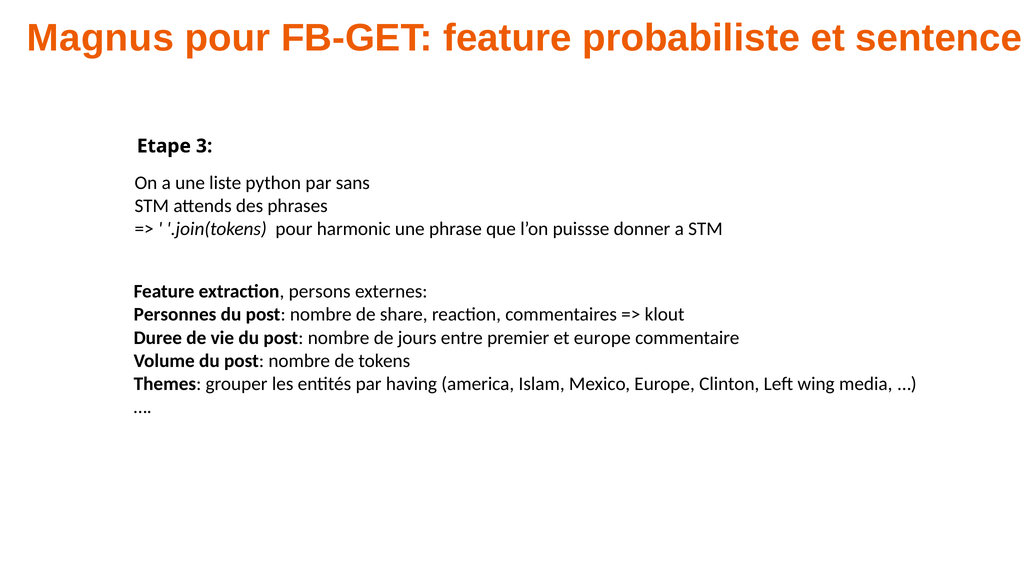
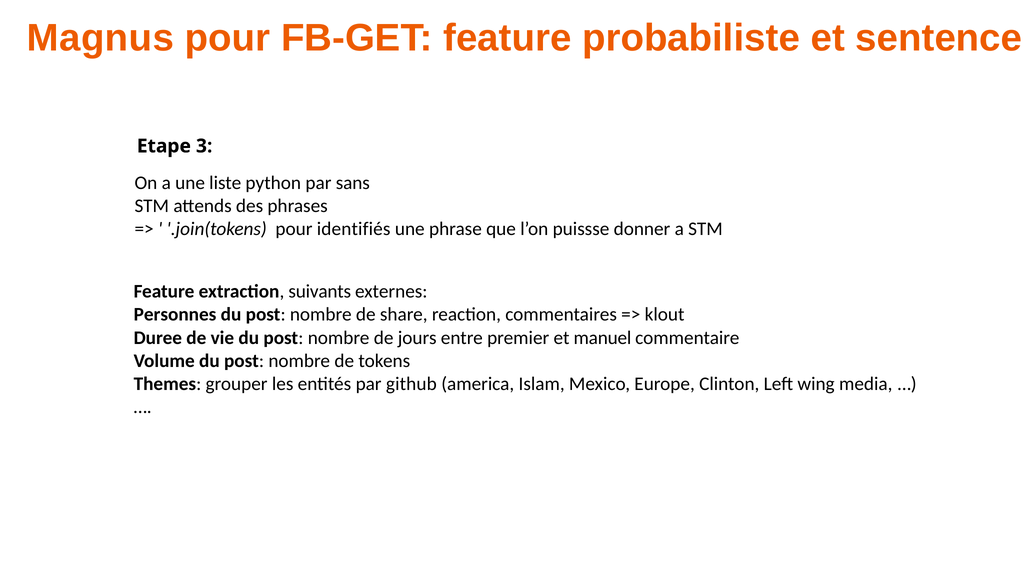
harmonic: harmonic -> identifiés (354, 229)
persons: persons -> suivants (320, 292)
et europe: europe -> manuel (602, 338)
having: having -> github (411, 384)
